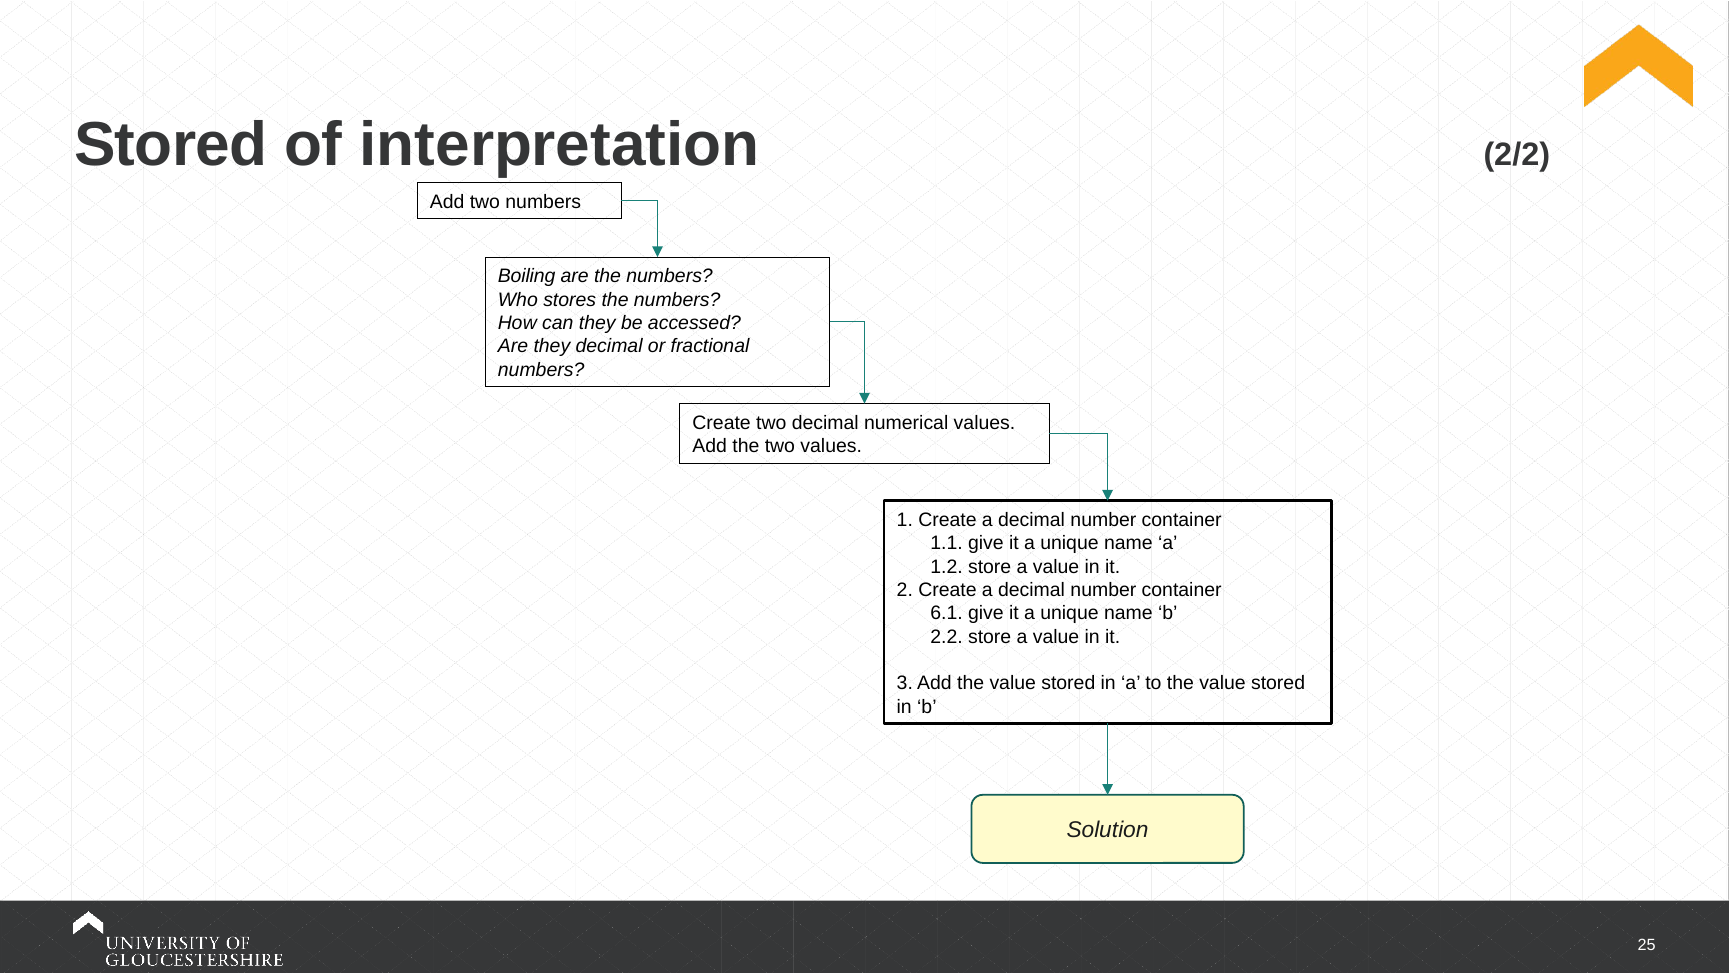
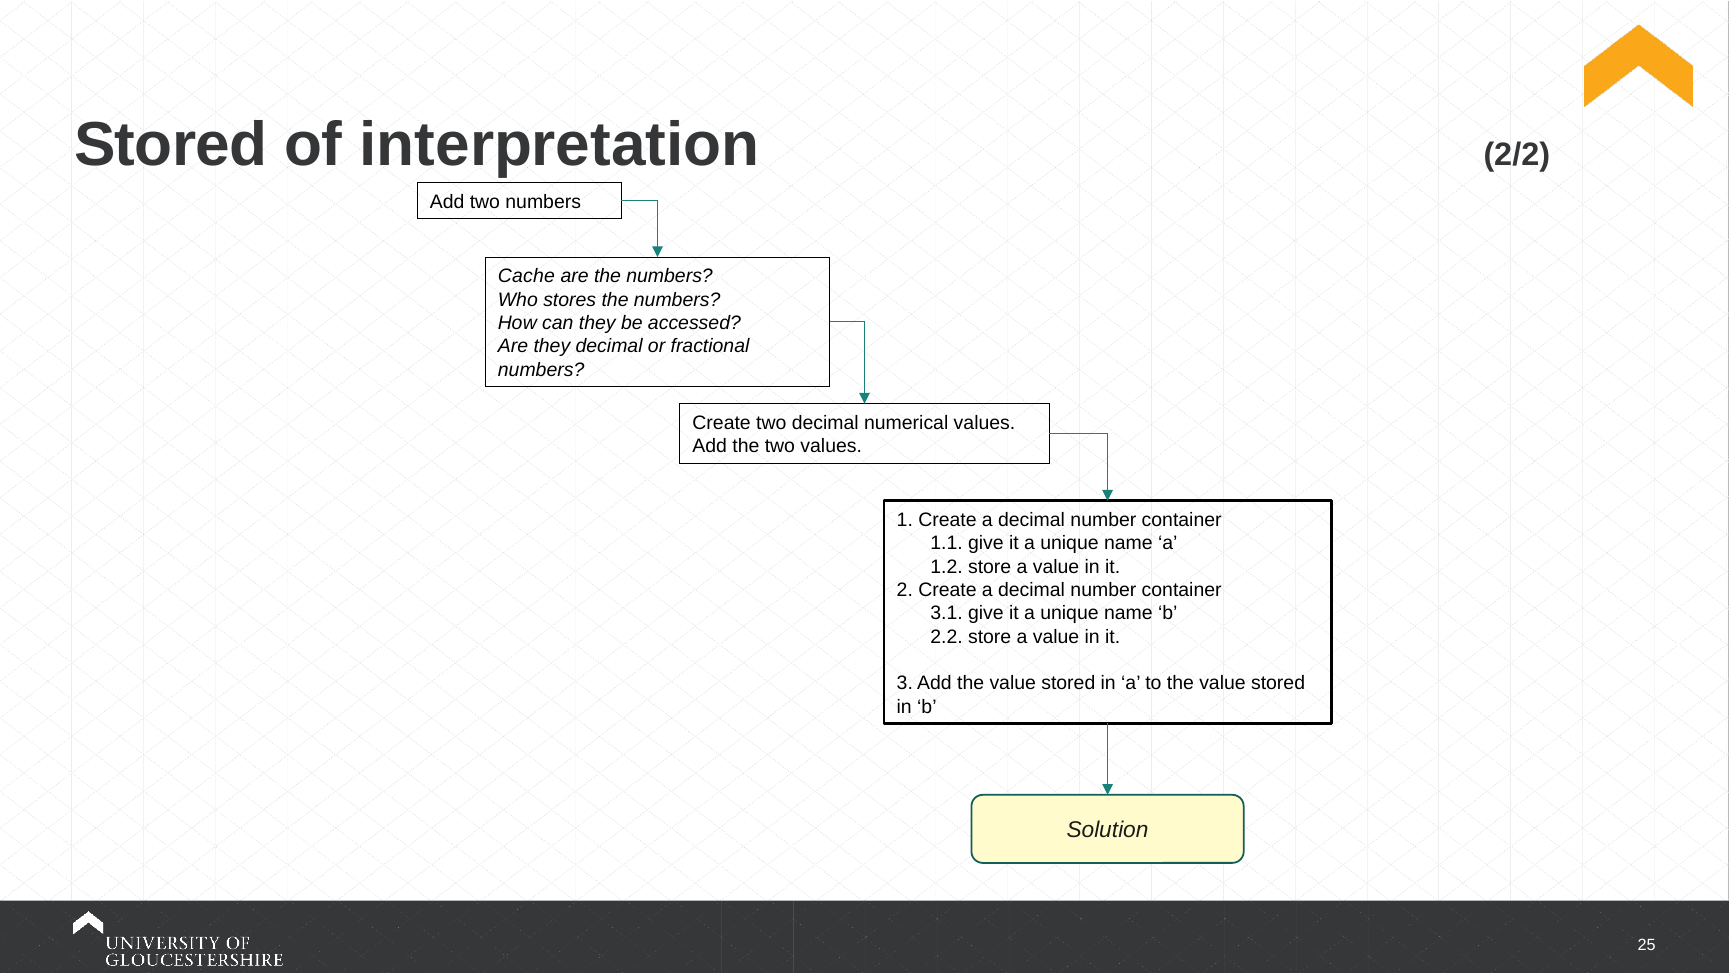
Boiling: Boiling -> Cache (526, 276)
6.1: 6.1 -> 3.1 (947, 613)
